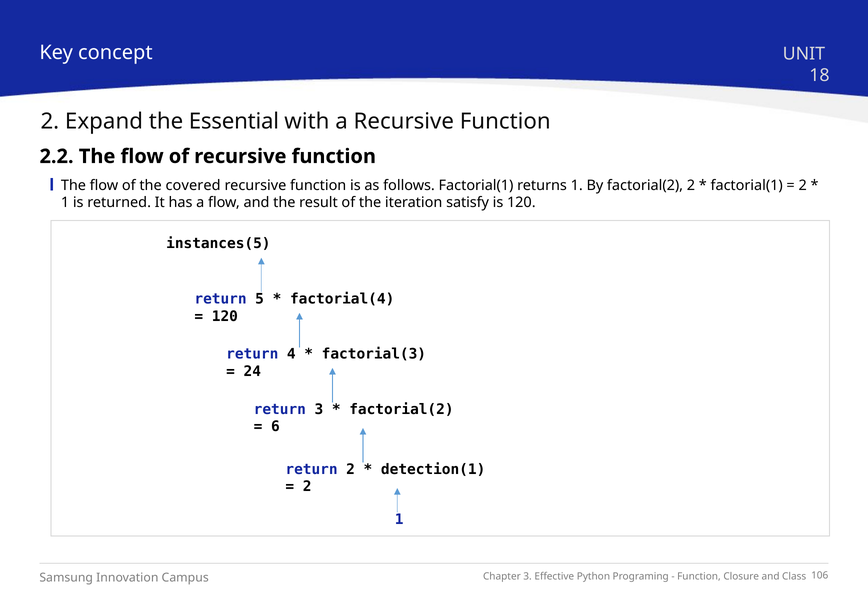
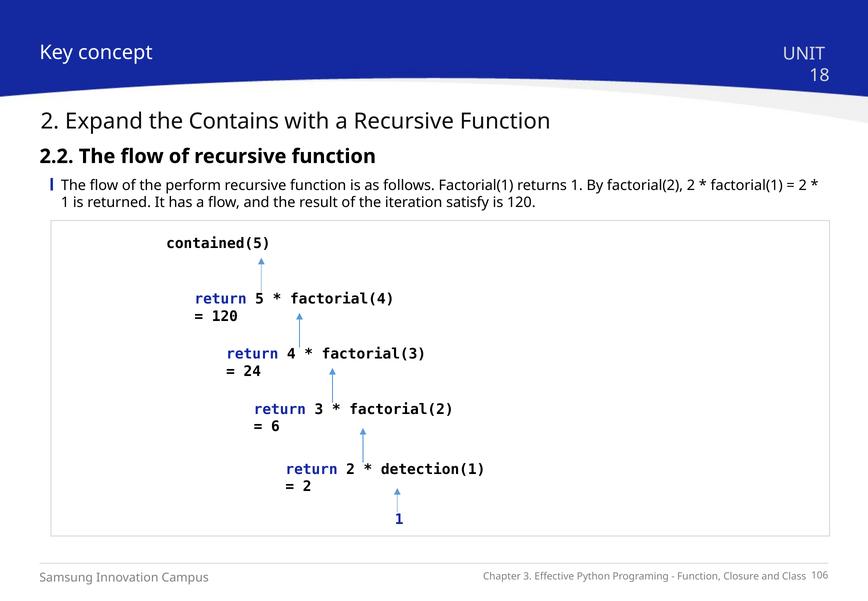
Essential: Essential -> Contains (234, 121)
covered: covered -> perform (193, 185)
instances(5: instances(5 -> contained(5 (218, 243)
